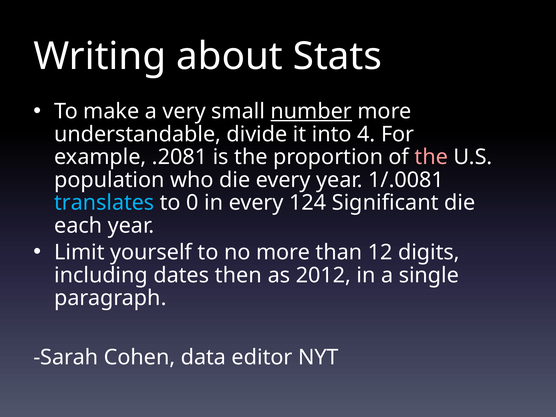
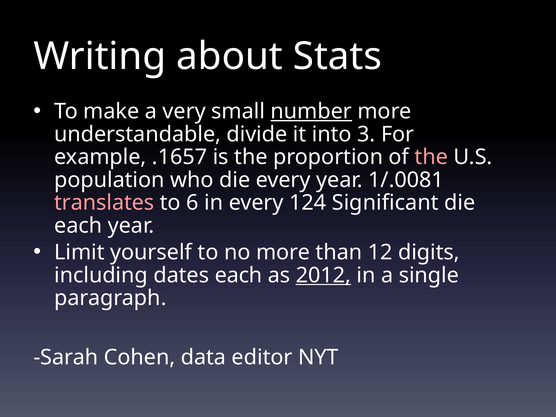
4: 4 -> 3 (366, 134)
.2081: .2081 -> .1657 (180, 157)
translates colour: light blue -> pink (104, 203)
0: 0 -> 6 (192, 203)
dates then: then -> each (239, 275)
2012 underline: none -> present (323, 275)
